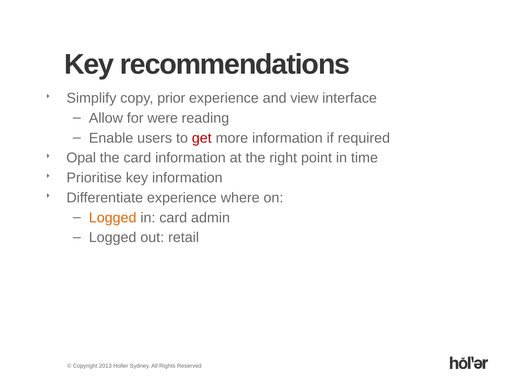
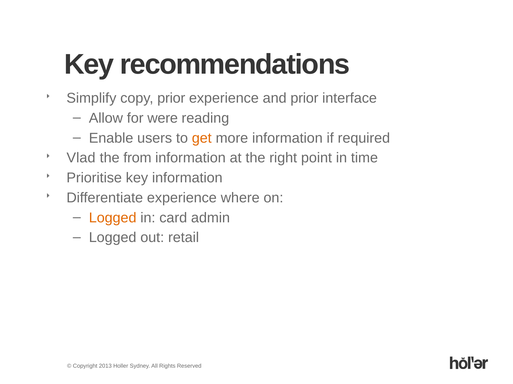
and view: view -> prior (304, 98)
get colour: red -> orange (202, 138)
Opal: Opal -> Vlad (81, 158)
the card: card -> from (137, 158)
